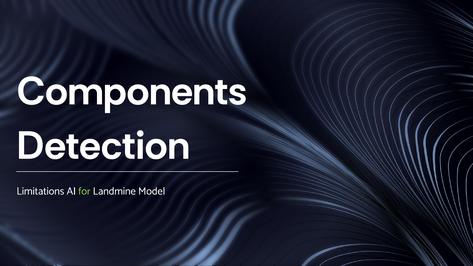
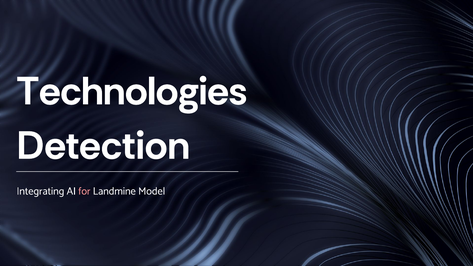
Components: Components -> Technologies (132, 91)
Limitations: Limitations -> Integrating (40, 191)
for colour: light green -> pink (84, 191)
